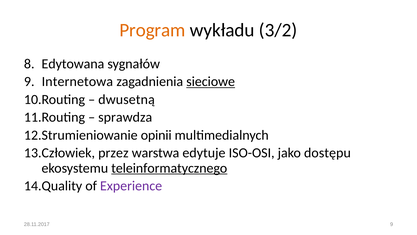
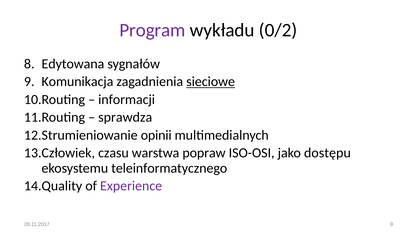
Program colour: orange -> purple (152, 30)
3/2: 3/2 -> 0/2 (278, 30)
Internetowa: Internetowa -> Komunikacja (77, 82)
dwusetną: dwusetną -> informacji (127, 99)
przez: przez -> czasu (113, 153)
edytuje: edytuje -> popraw (204, 153)
teleinformatycznego underline: present -> none (169, 168)
